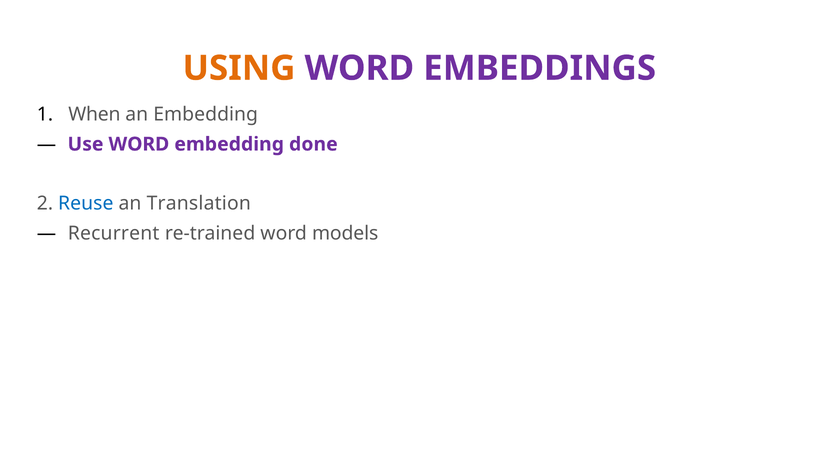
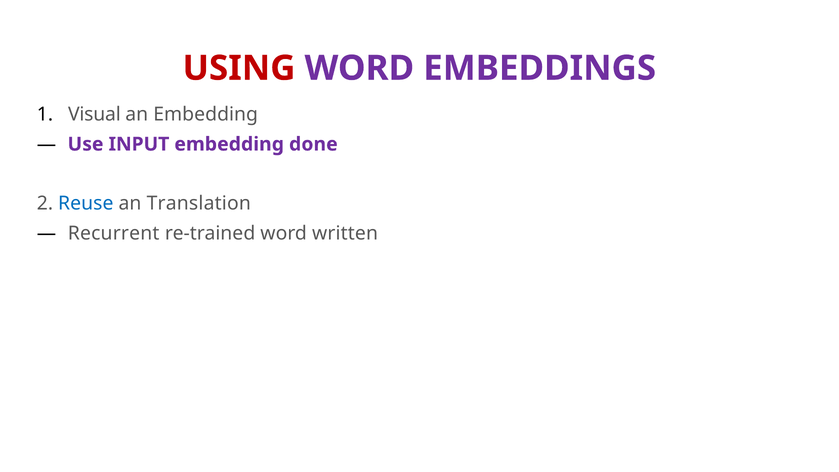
USING colour: orange -> red (239, 68)
When: When -> Visual (94, 115)
Use WORD: WORD -> INPUT (139, 144)
models: models -> written (345, 233)
